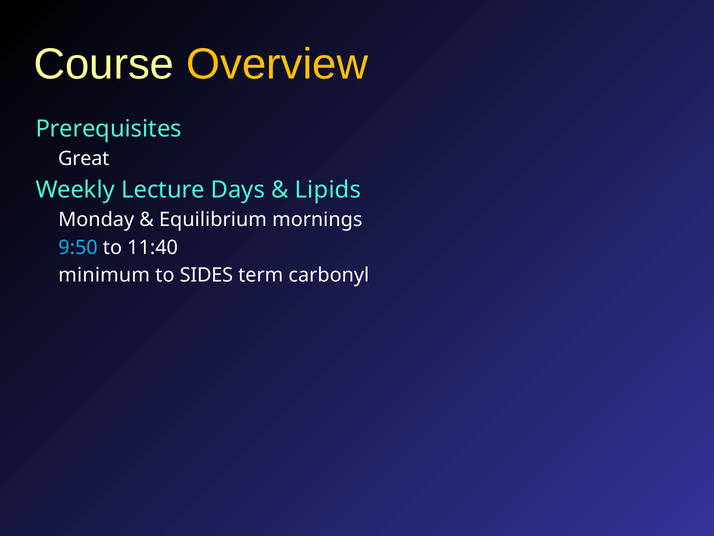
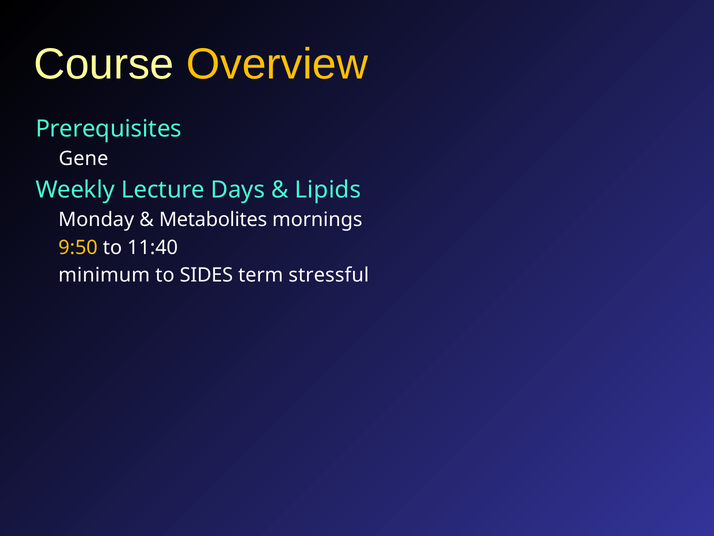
Great: Great -> Gene (84, 159)
Equilibrium: Equilibrium -> Metabolites (213, 220)
9:50 colour: light blue -> yellow (78, 247)
carbonyl: carbonyl -> stressful (329, 275)
